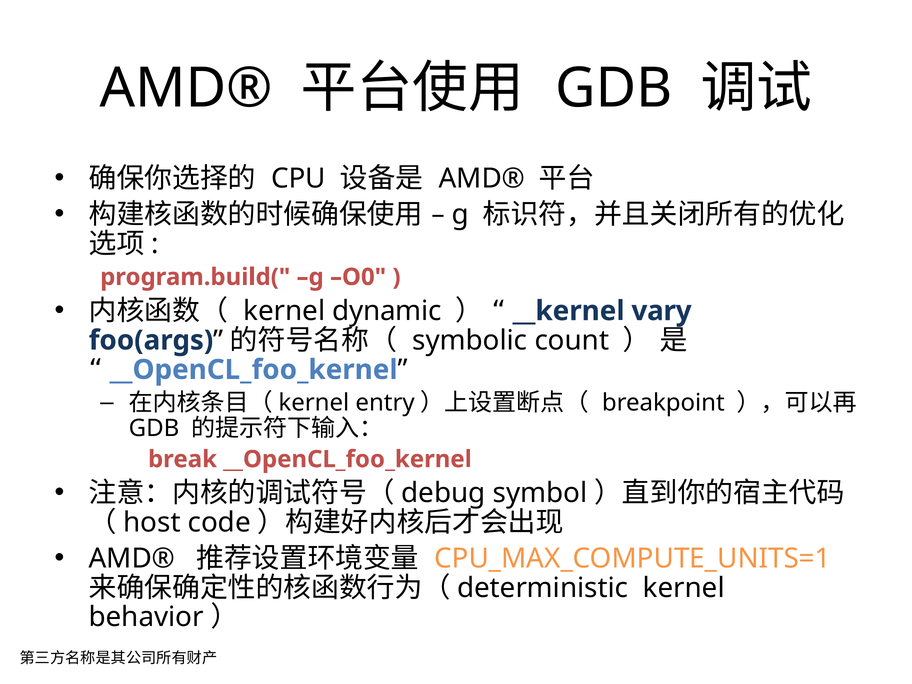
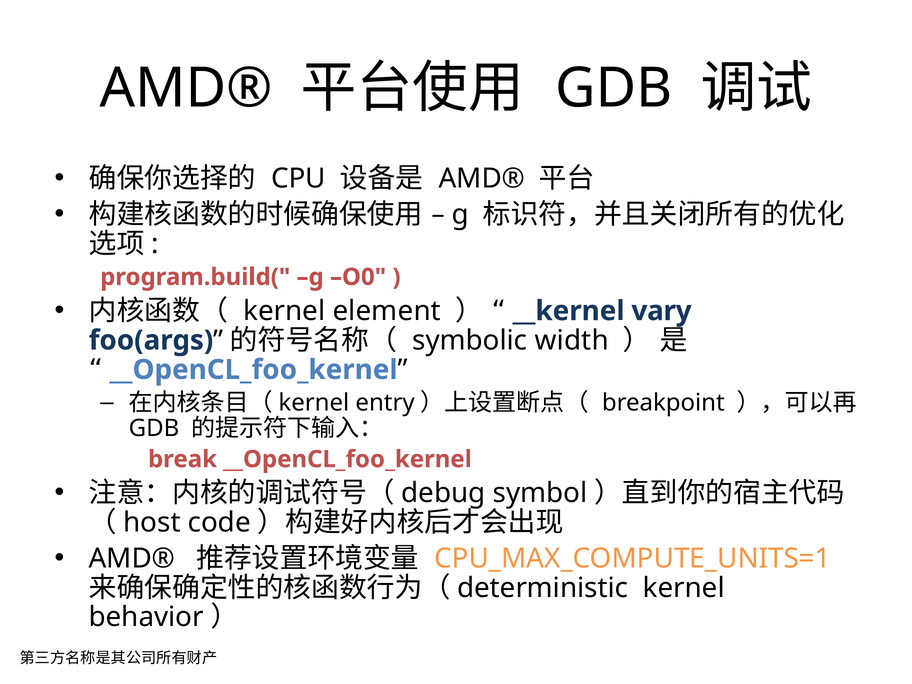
dynamic: dynamic -> element (387, 311)
count: count -> width (572, 340)
